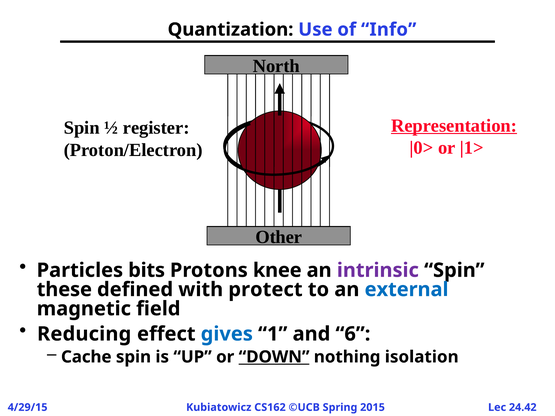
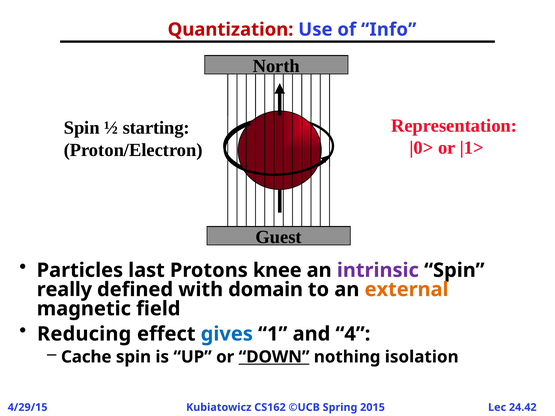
Quantization colour: black -> red (231, 30)
Representation underline: present -> none (454, 126)
register: register -> starting (156, 128)
Other: Other -> Guest (279, 237)
bits: bits -> last (147, 270)
these: these -> really (64, 290)
protect: protect -> domain (266, 290)
external colour: blue -> orange (407, 290)
6: 6 -> 4 (353, 334)
